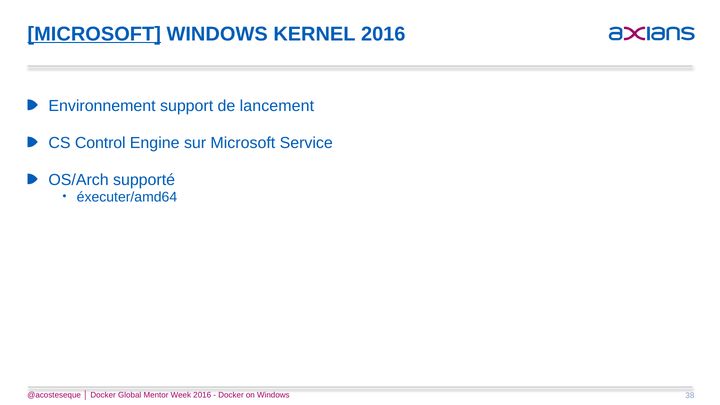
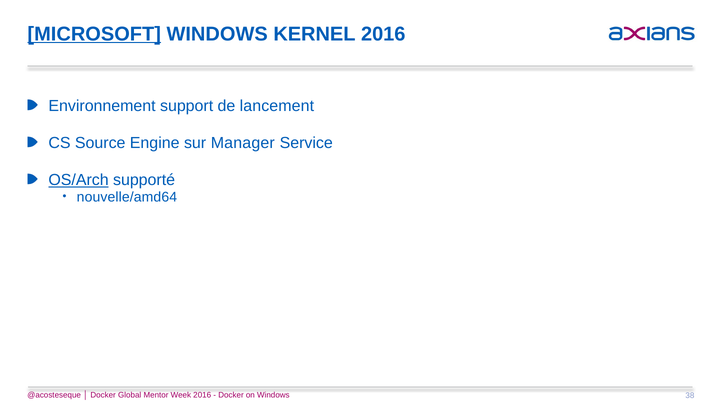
Control: Control -> Source (100, 143)
sur Microsoft: Microsoft -> Manager (243, 143)
OS/Arch underline: none -> present (79, 180)
éxecuter/amd64: éxecuter/amd64 -> nouvelle/amd64 (127, 197)
